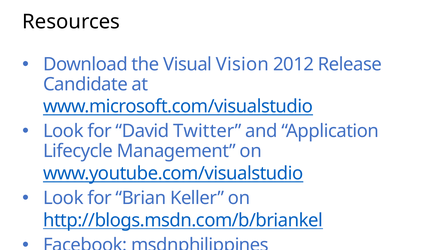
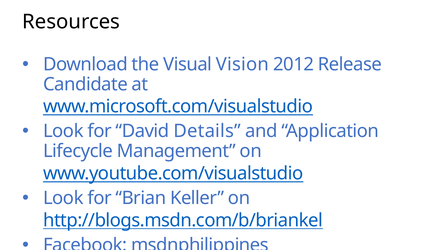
David Twitter: Twitter -> Details (207, 131)
